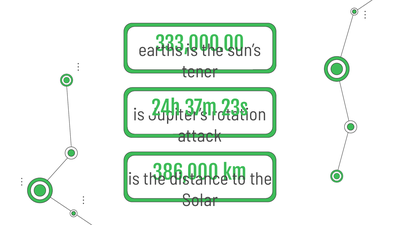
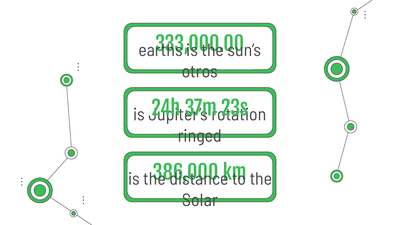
tener: tener -> otros (200, 72)
attack: attack -> ringed (200, 136)
